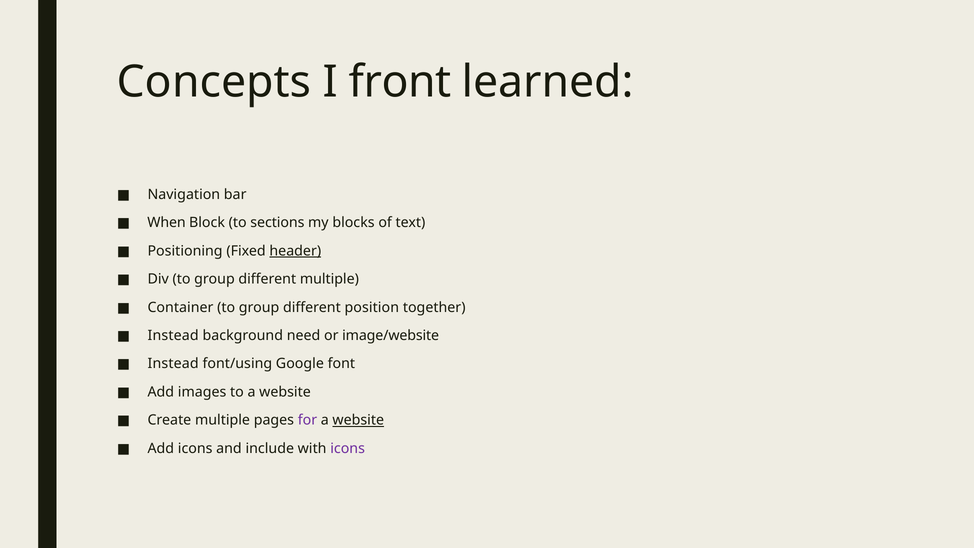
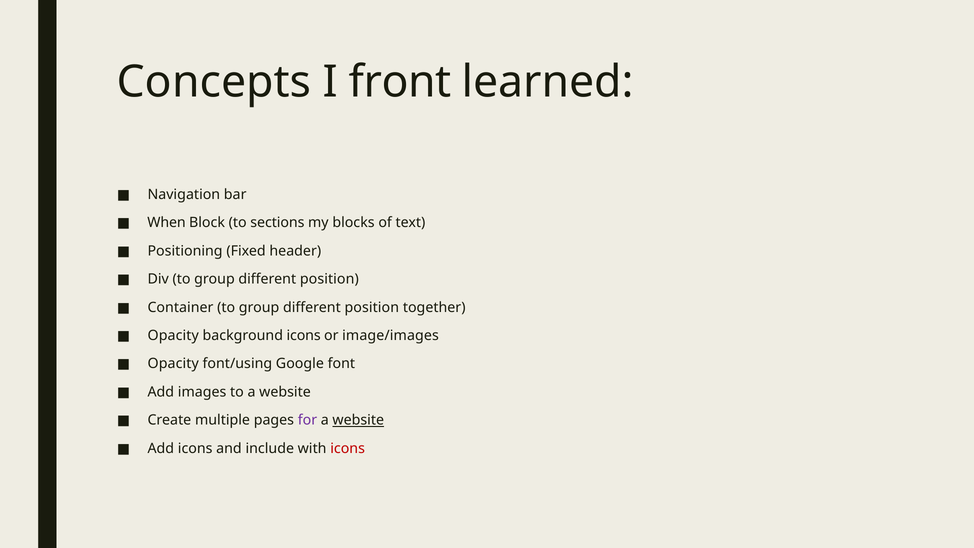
header underline: present -> none (295, 251)
multiple: multiple -> position (329, 279)
Instead: Instead -> Opacity (173, 335)
background need: need -> icons (304, 335)
image/website: image/website -> image/images (391, 335)
Instead: Instead -> Opacity (173, 364)
icons colour: purple -> red (348, 448)
